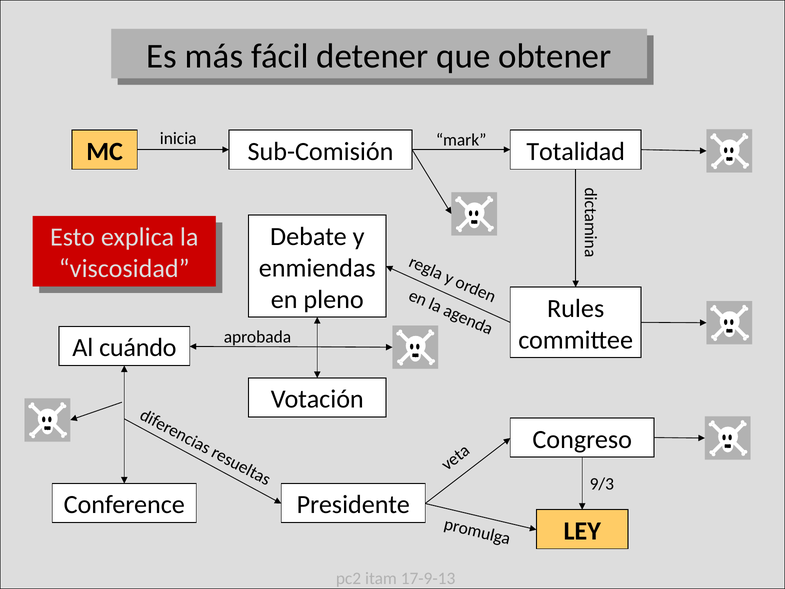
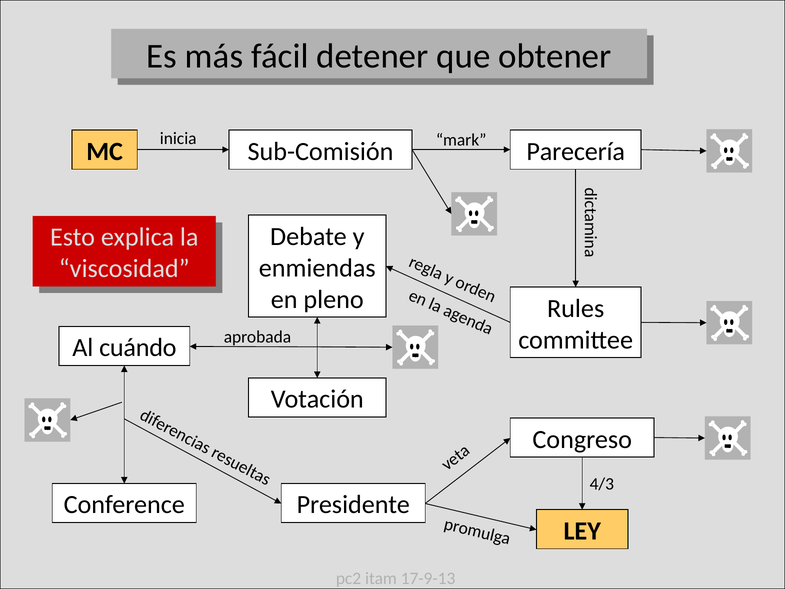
Totalidad: Totalidad -> Parecería (576, 151)
9/3: 9/3 -> 4/3 (602, 484)
